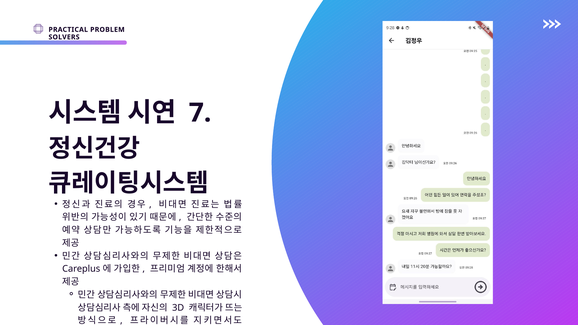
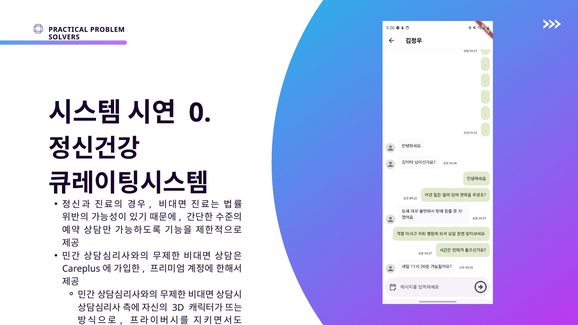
7: 7 -> 0 (200, 113)
